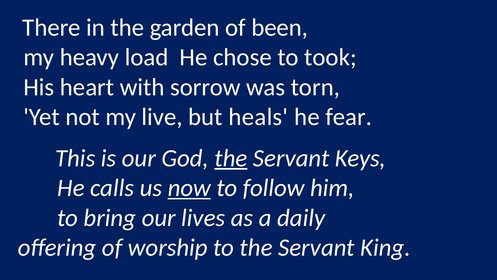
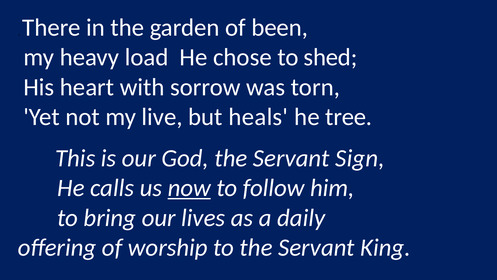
took: took -> shed (331, 57)
fear: fear -> tree (349, 117)
the underline: present -> none (231, 158)
Keys: Keys -> Sign (360, 158)
